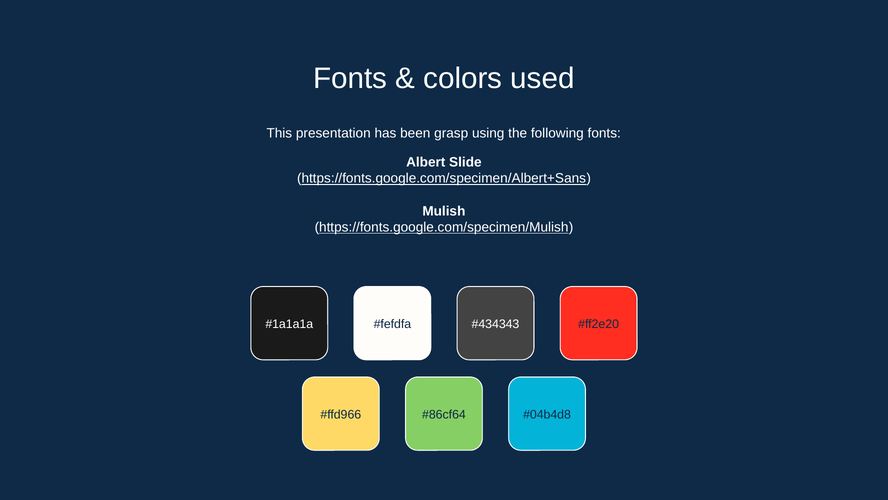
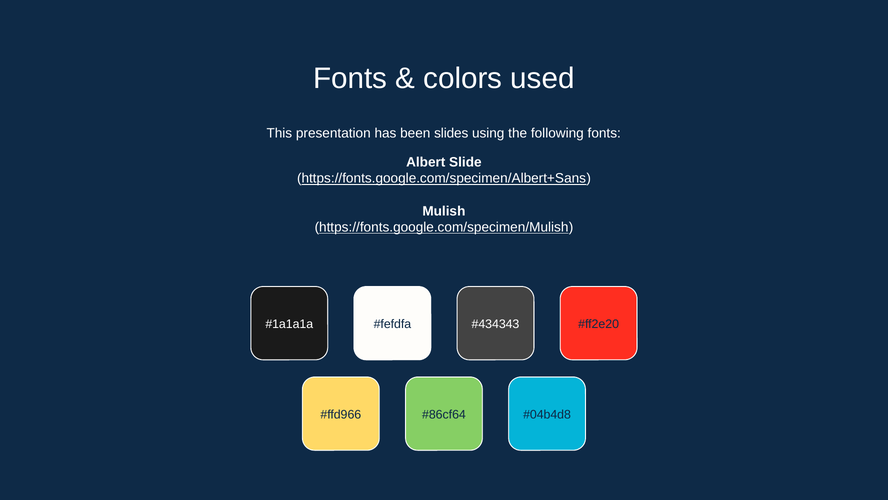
grasp: grasp -> slides (451, 133)
